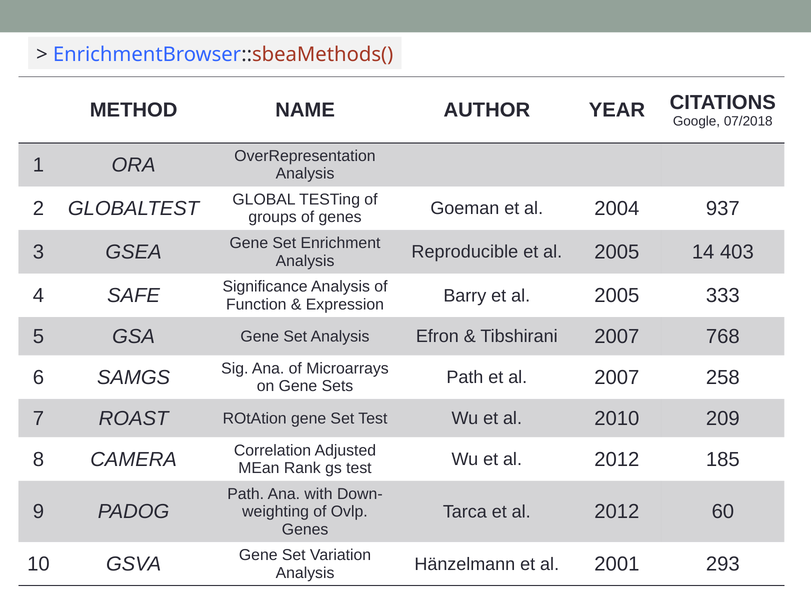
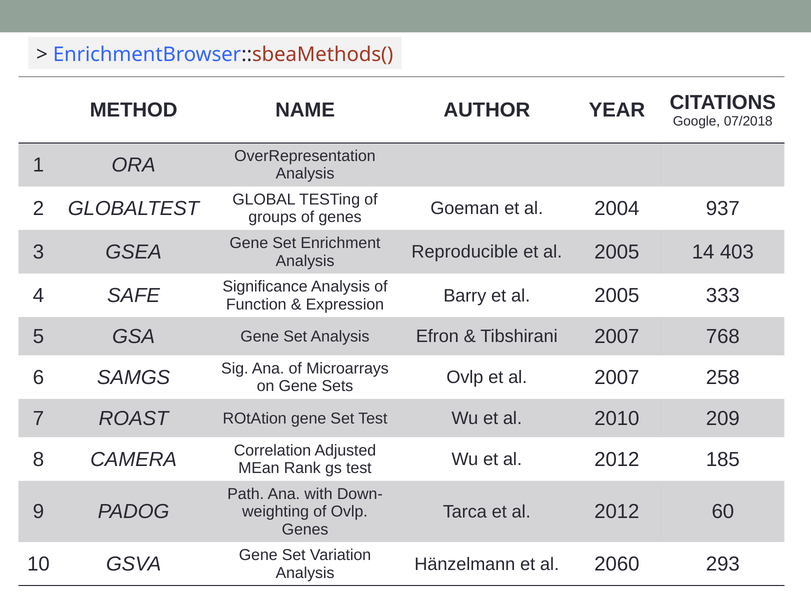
Sets Path: Path -> Ovlp (465, 378)
2001: 2001 -> 2060 (617, 564)
